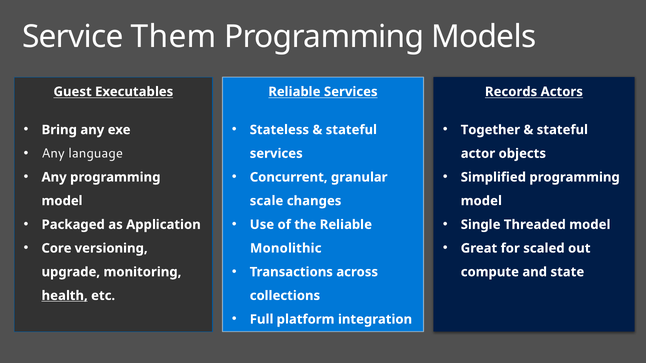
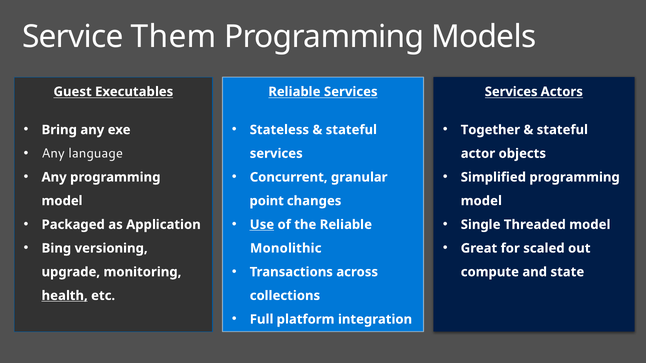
Records: Records -> Services (511, 92)
scale: scale -> point (267, 201)
Use underline: none -> present (262, 225)
Core: Core -> Bing (56, 249)
